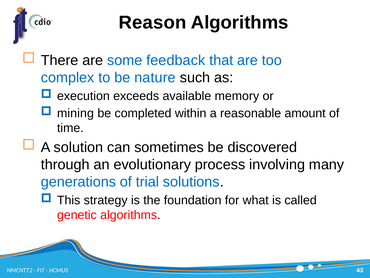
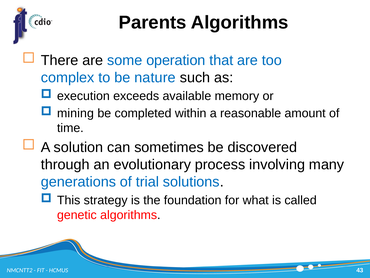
Reason: Reason -> Parents (153, 23)
feedback: feedback -> operation (176, 60)
